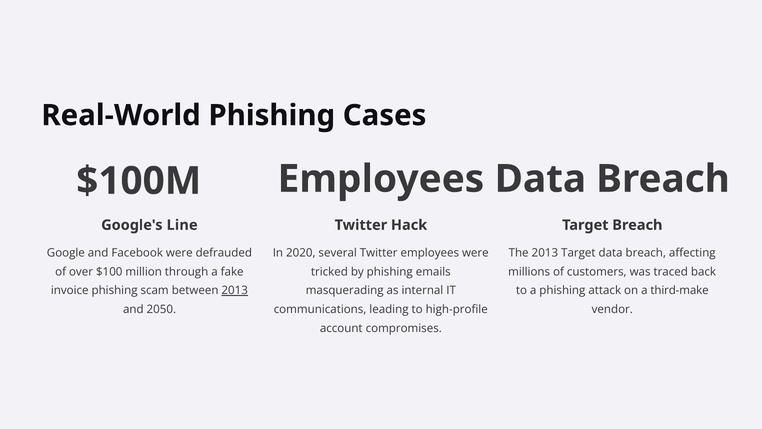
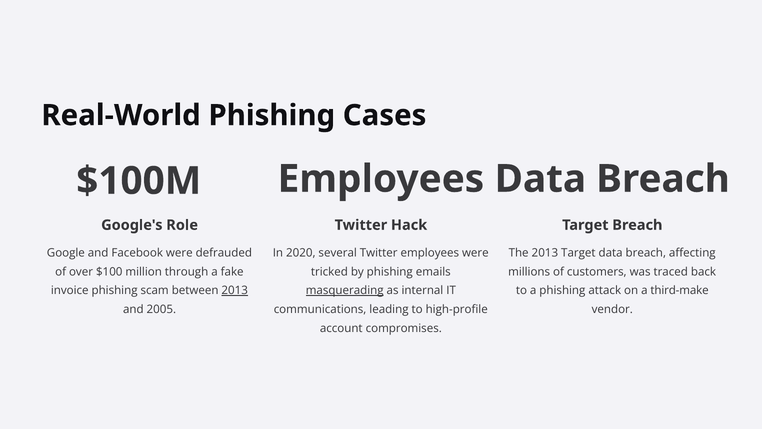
Line: Line -> Role (182, 225)
masquerading underline: none -> present (345, 290)
2050: 2050 -> 2005 (161, 309)
